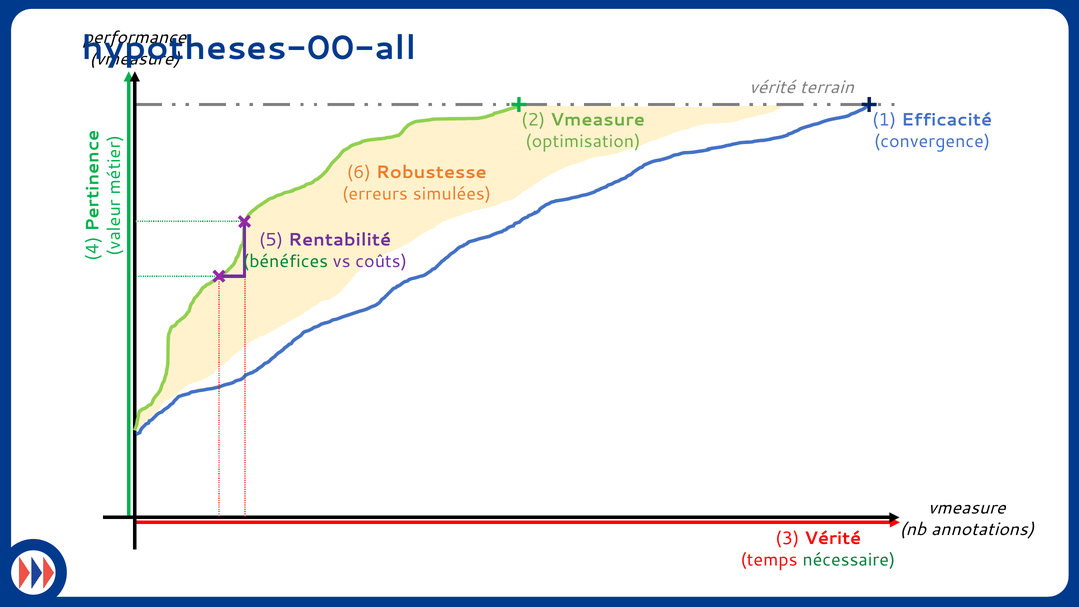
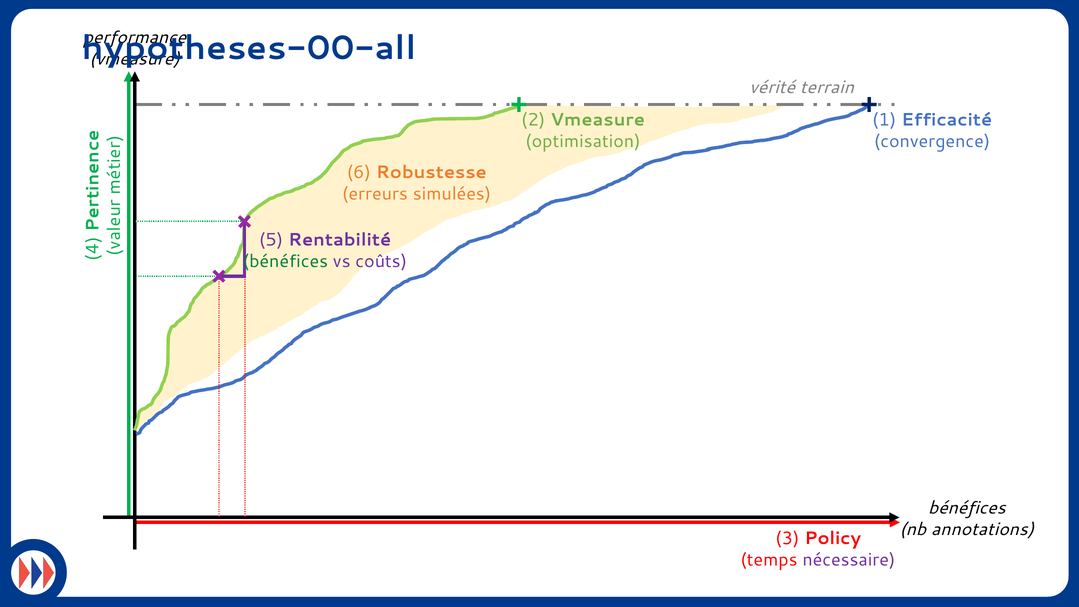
vmeasure: vmeasure -> bénéfices (967, 508)
3 Vérité: Vérité -> Policy (833, 538)
nécessaire colour: green -> purple (849, 560)
